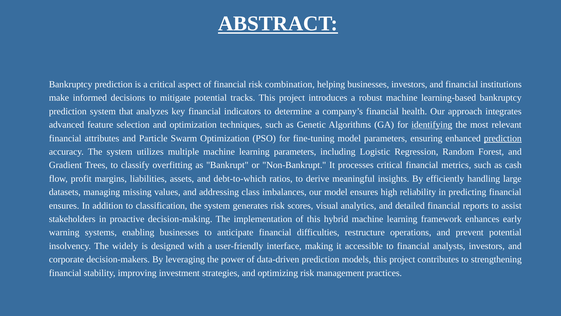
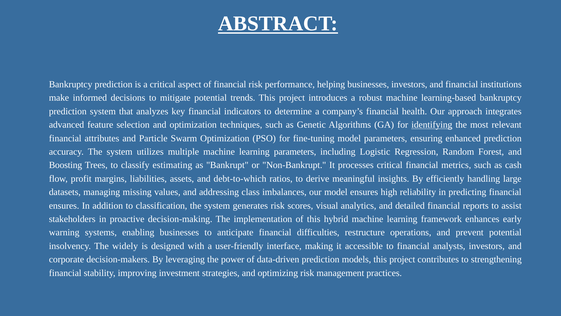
combination: combination -> performance (290, 84)
tracks: tracks -> trends (243, 98)
prediction underline: present -> none (503, 138)
Gradient: Gradient -> Boosting (66, 165)
overfitting: overfitting -> estimating (172, 165)
